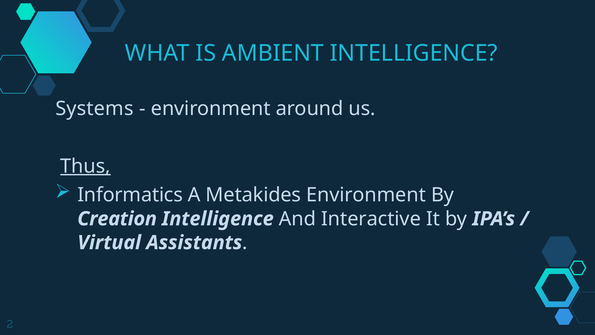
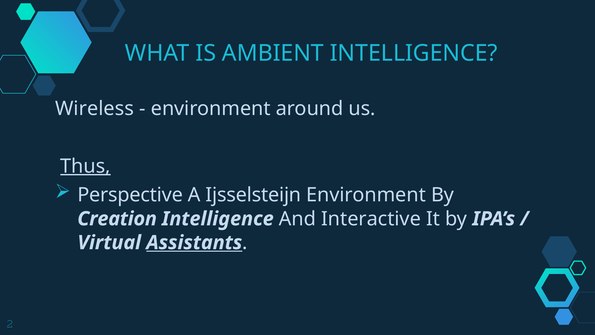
Systems: Systems -> Wireless (95, 109)
Informatics: Informatics -> Perspective (130, 195)
Metakides: Metakides -> Ijsselsteijn (253, 195)
Assistants underline: none -> present (194, 242)
